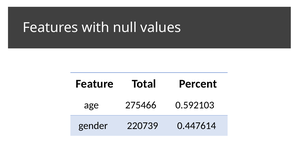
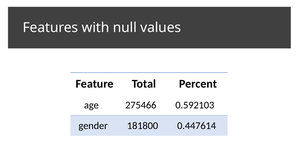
220739: 220739 -> 181800 (143, 125)
